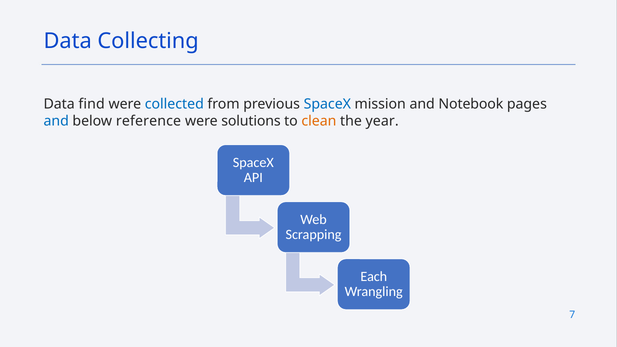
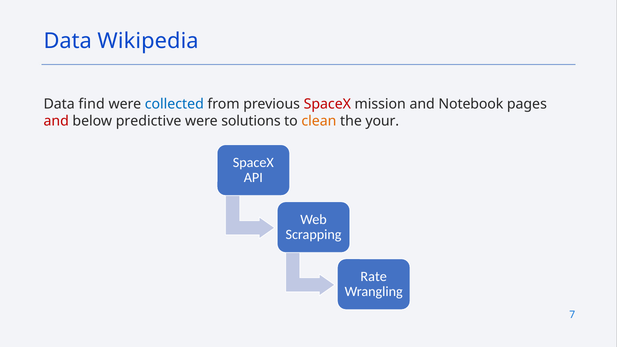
Collecting: Collecting -> Wikipedia (148, 41)
SpaceX colour: blue -> red (327, 104)
and colour: blue -> red (56, 121)
reference: reference -> predictive (149, 121)
year: year -> your (382, 121)
Each: Each -> Rate (374, 277)
